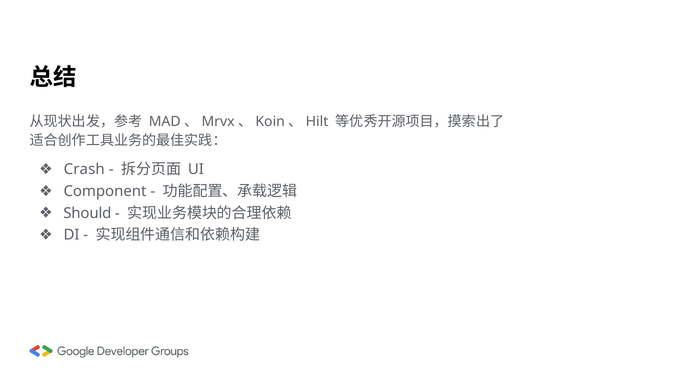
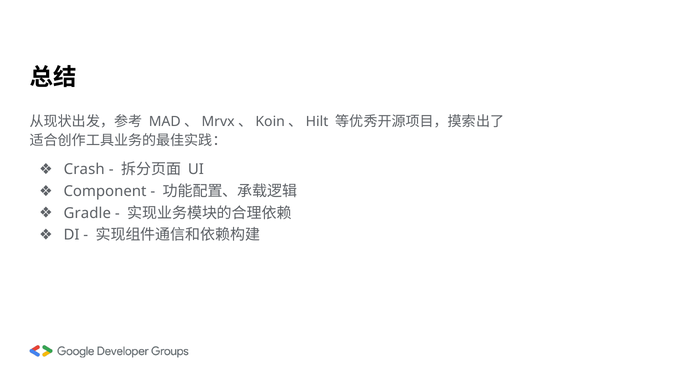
Should: Should -> Gradle (87, 213)
